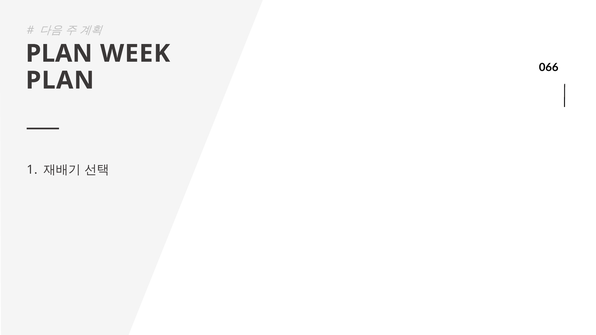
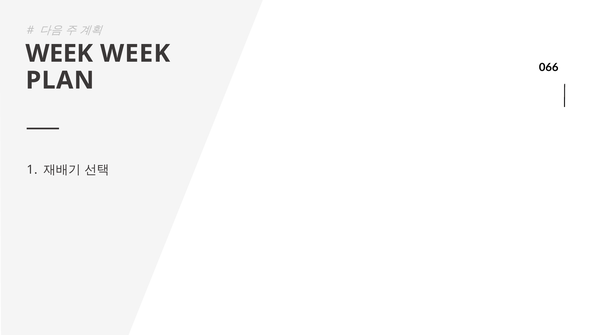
PLAN: PLAN -> WEEK (59, 54)
